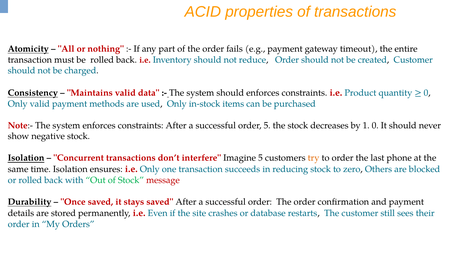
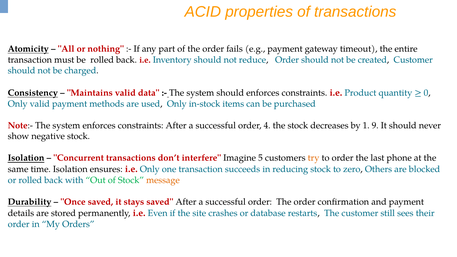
order 5: 5 -> 4 (267, 125)
1 0: 0 -> 9 (375, 125)
message colour: red -> orange (163, 180)
